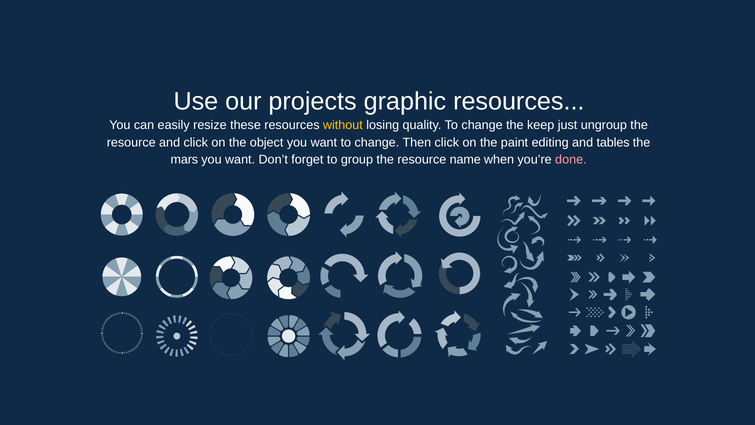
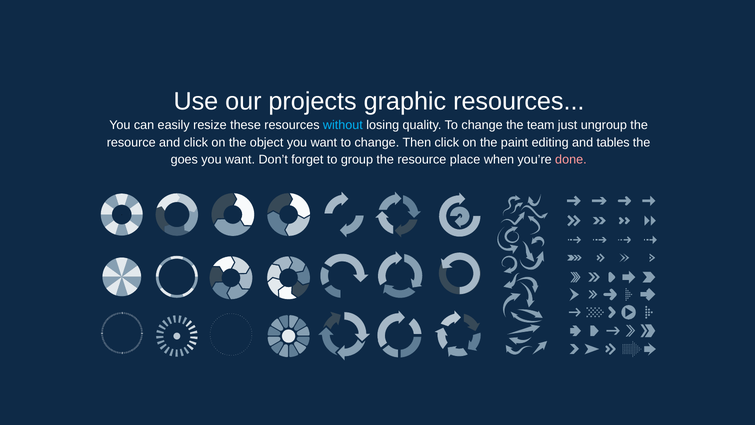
without colour: yellow -> light blue (343, 125)
keep: keep -> team (541, 125)
mars: mars -> goes (184, 160)
name: name -> place (465, 160)
